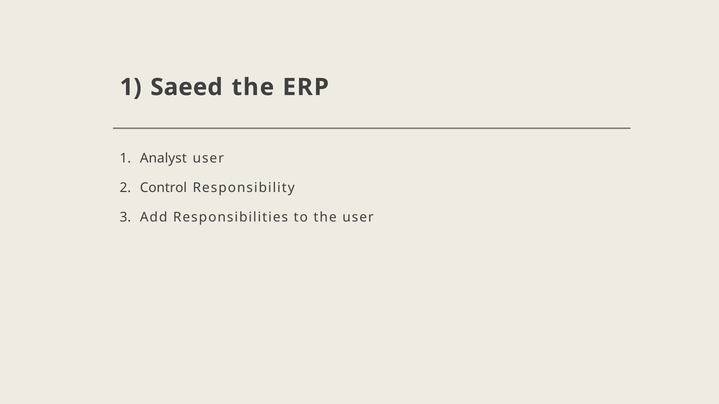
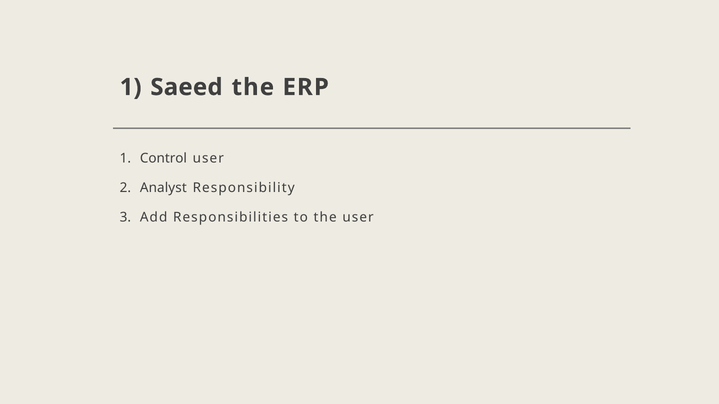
Analyst: Analyst -> Control (163, 158)
Control: Control -> Analyst (163, 188)
